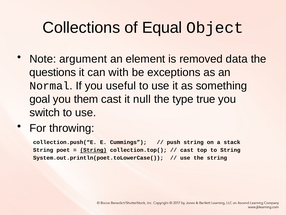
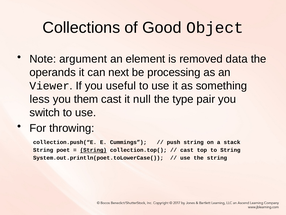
Equal: Equal -> Good (162, 28)
questions: questions -> operands (53, 72)
with: with -> next (119, 72)
exceptions: exceptions -> processing (174, 72)
Normal: Normal -> Viewer (50, 86)
goal: goal -> less (40, 99)
true: true -> pair (206, 99)
